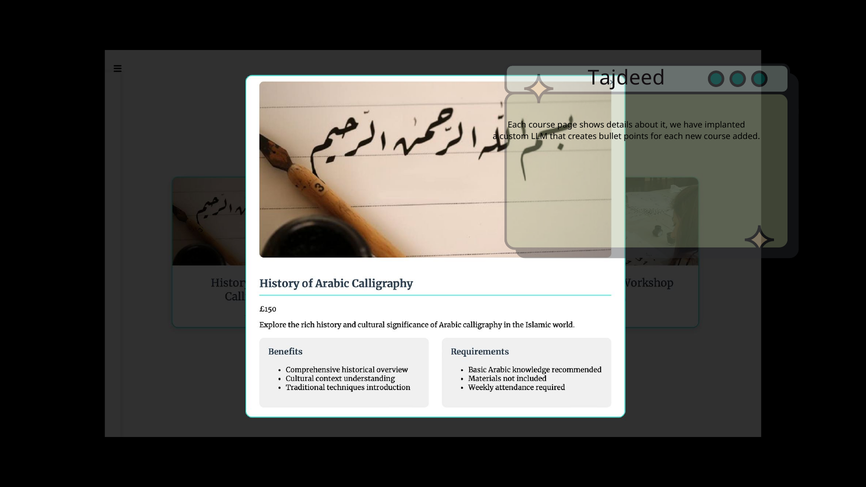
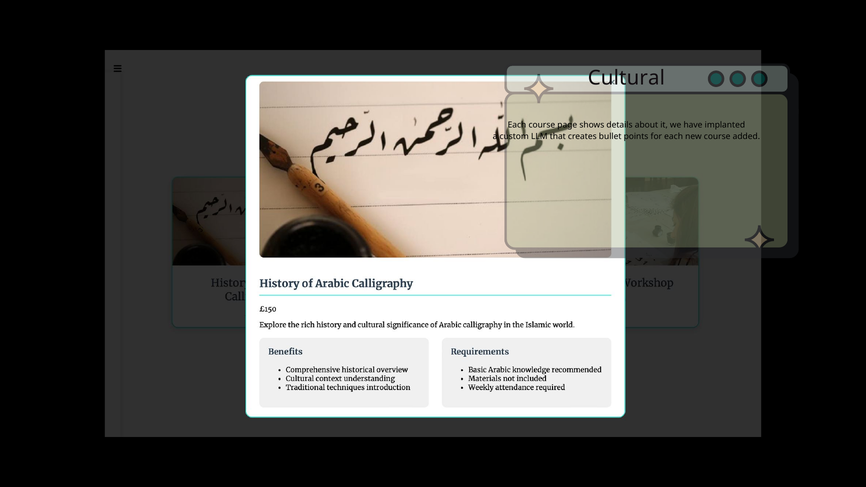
Tajdeed: Tajdeed -> Cultural (626, 78)
